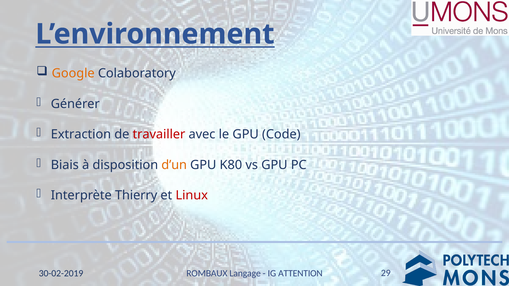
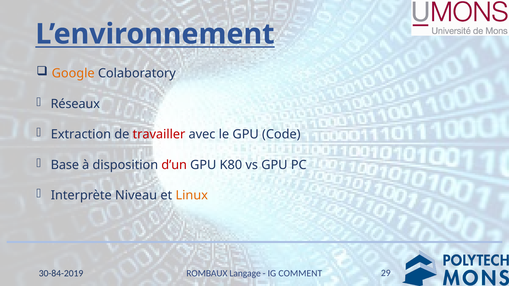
Générer: Générer -> Réseaux (75, 104)
Biais: Biais -> Base (65, 165)
d’un colour: orange -> red (174, 165)
Thierry: Thierry -> Niveau (136, 196)
Linux colour: red -> orange (192, 196)
30-02-2019: 30-02-2019 -> 30-84-2019 (61, 274)
ATTENTION: ATTENTION -> COMMENT (300, 274)
